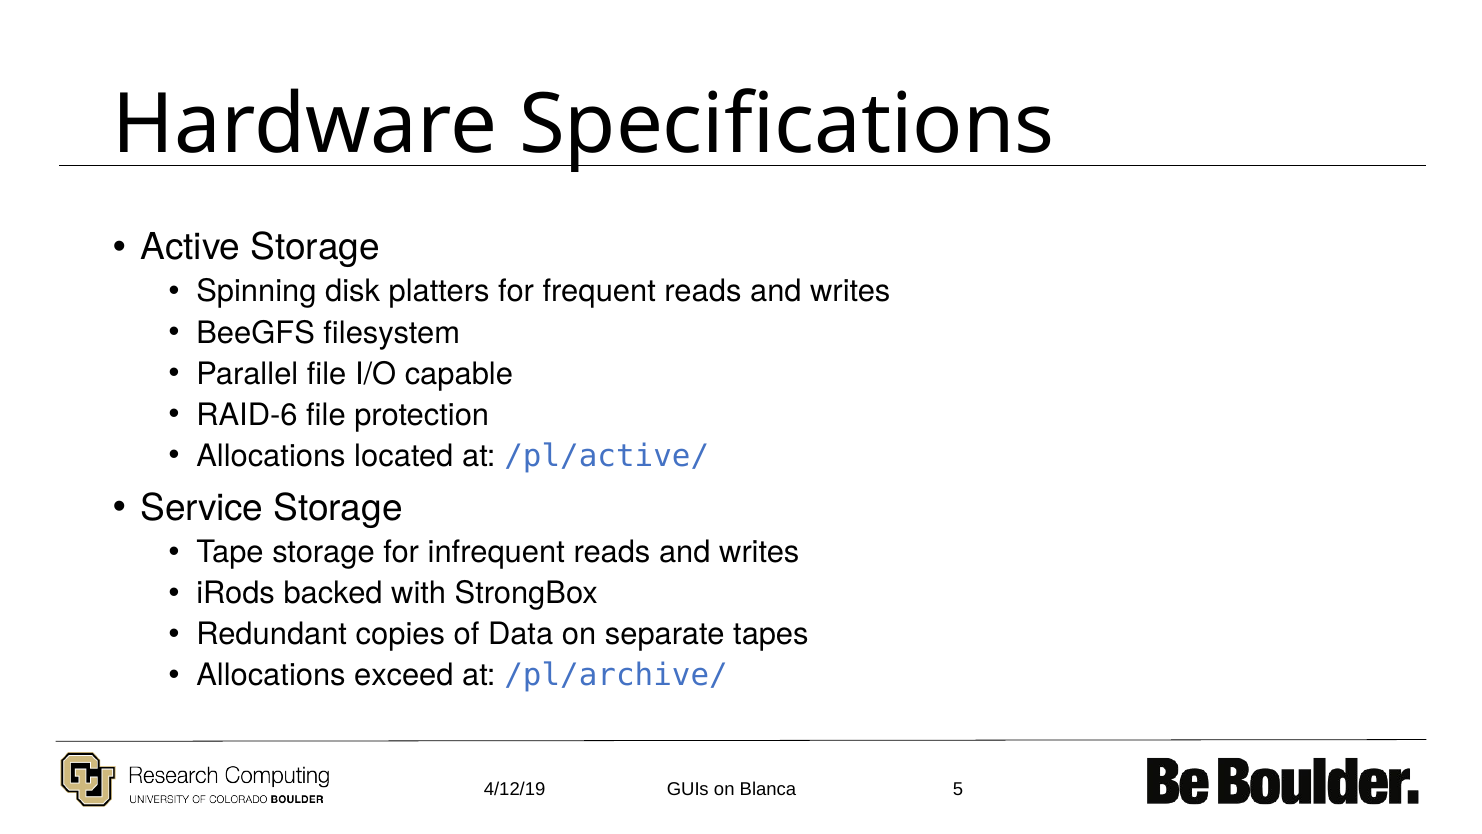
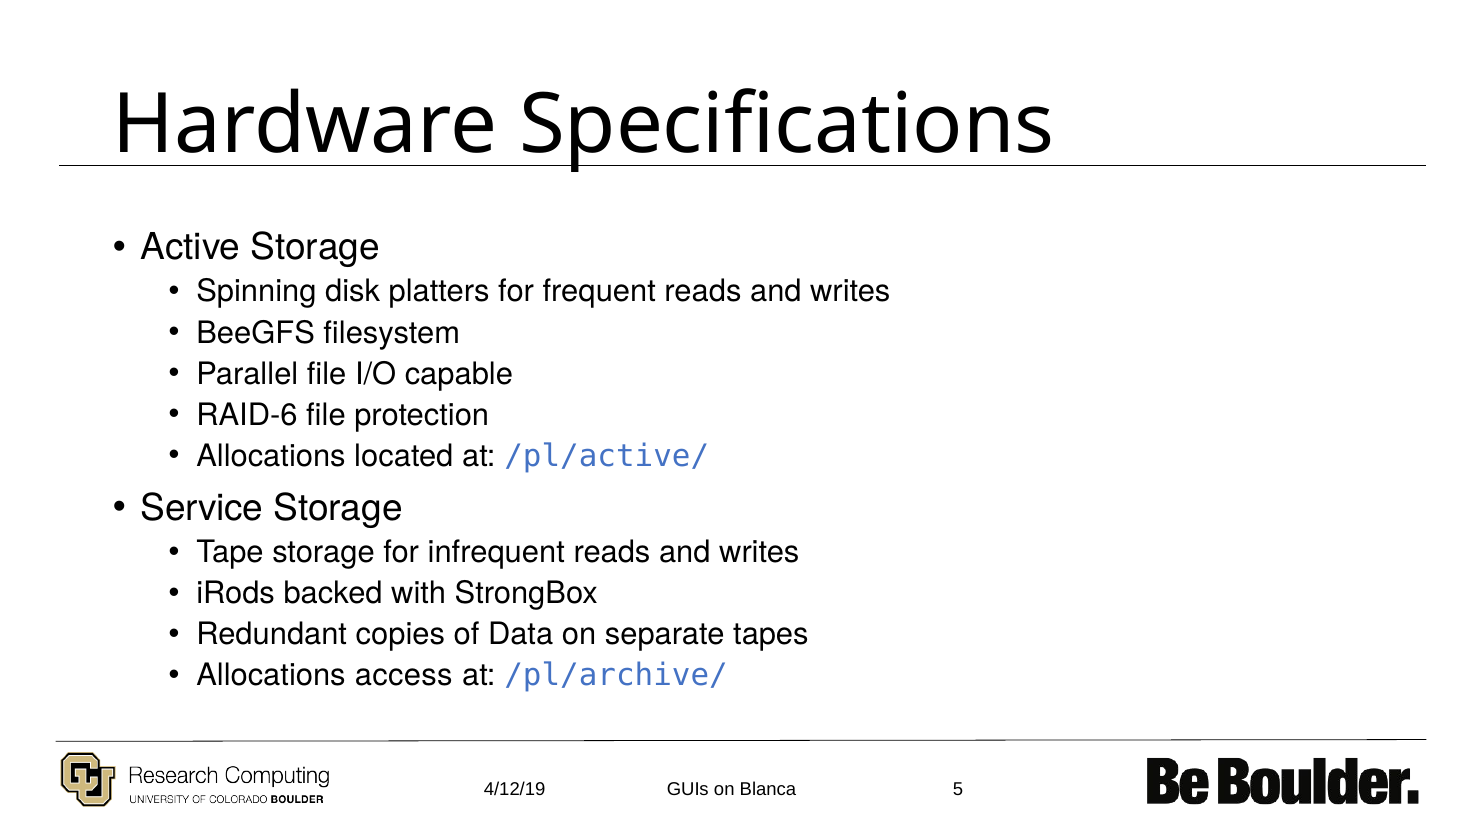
exceed: exceed -> access (404, 675)
